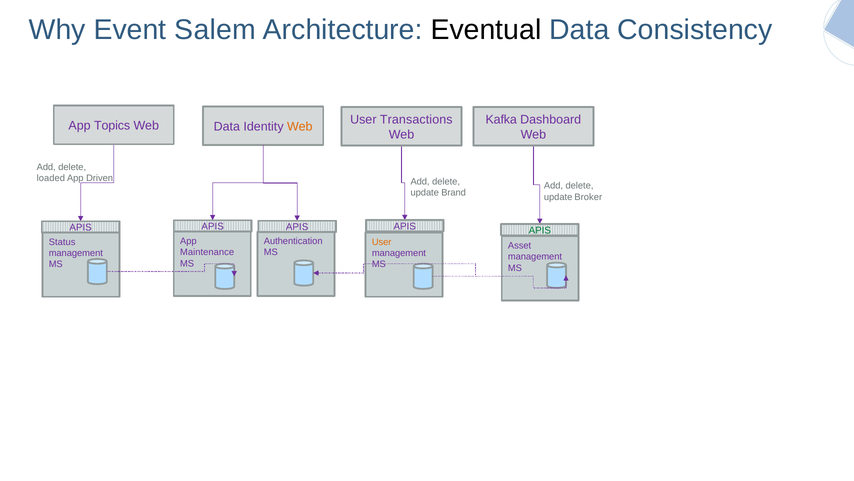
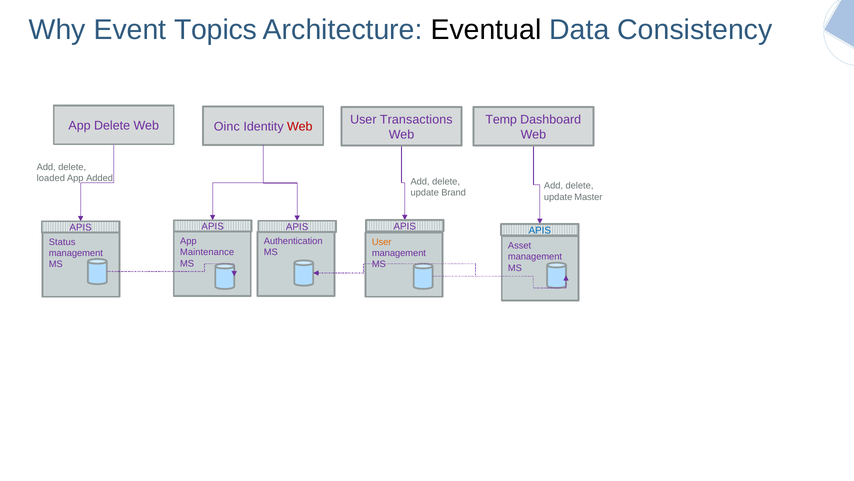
Salem: Salem -> Topics (216, 30)
Kafka: Kafka -> Temp (501, 119)
App Topics: Topics -> Delete (112, 126)
Web Data: Data -> Oinc (227, 126)
Web colour: orange -> red (300, 126)
Driven: Driven -> Added (100, 178)
Broker: Broker -> Master (588, 197)
APIS colour: green -> blue (540, 230)
